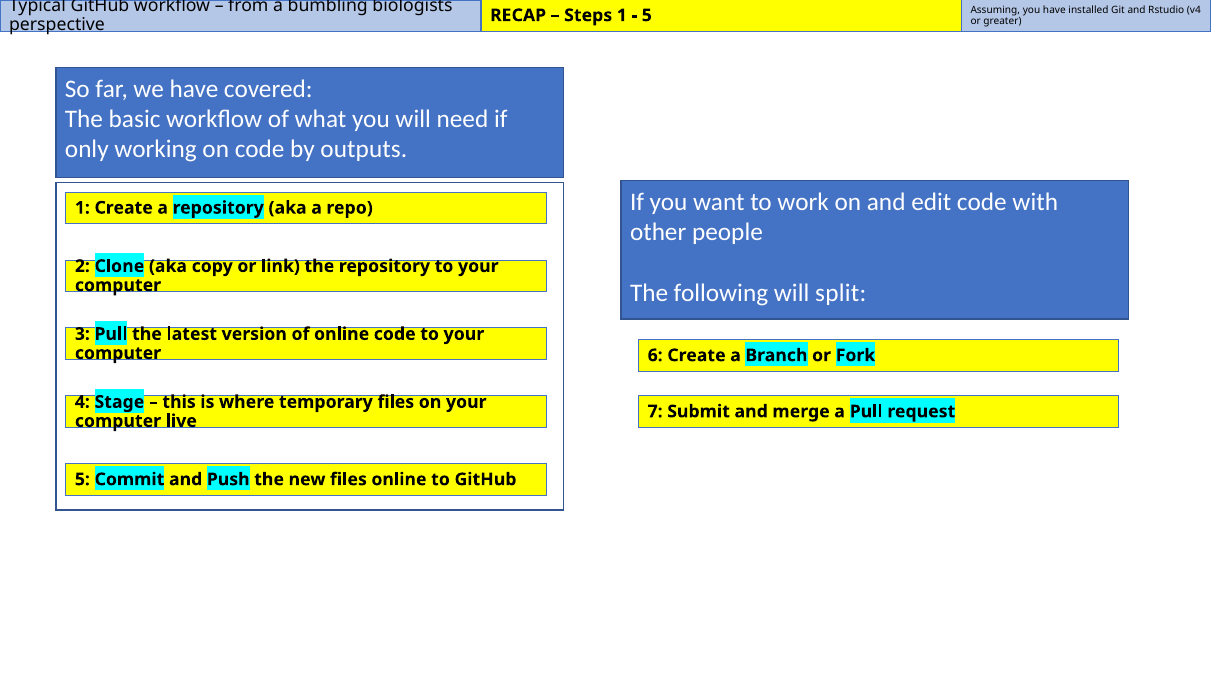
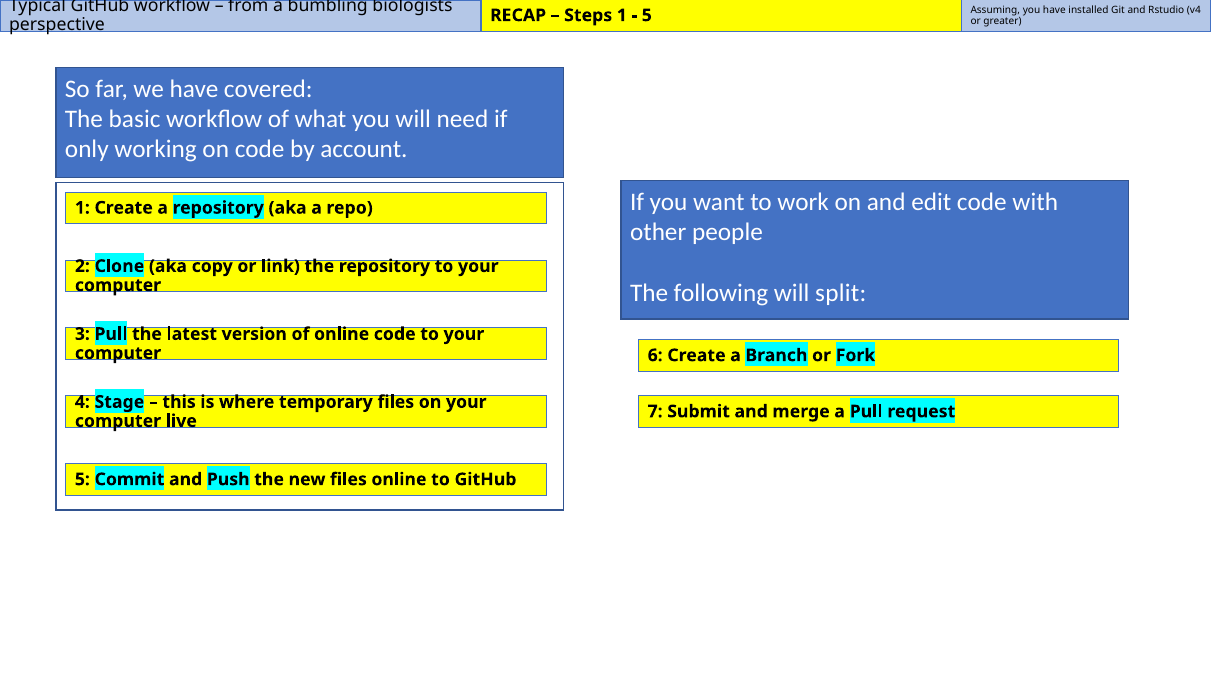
outputs: outputs -> account (364, 150)
